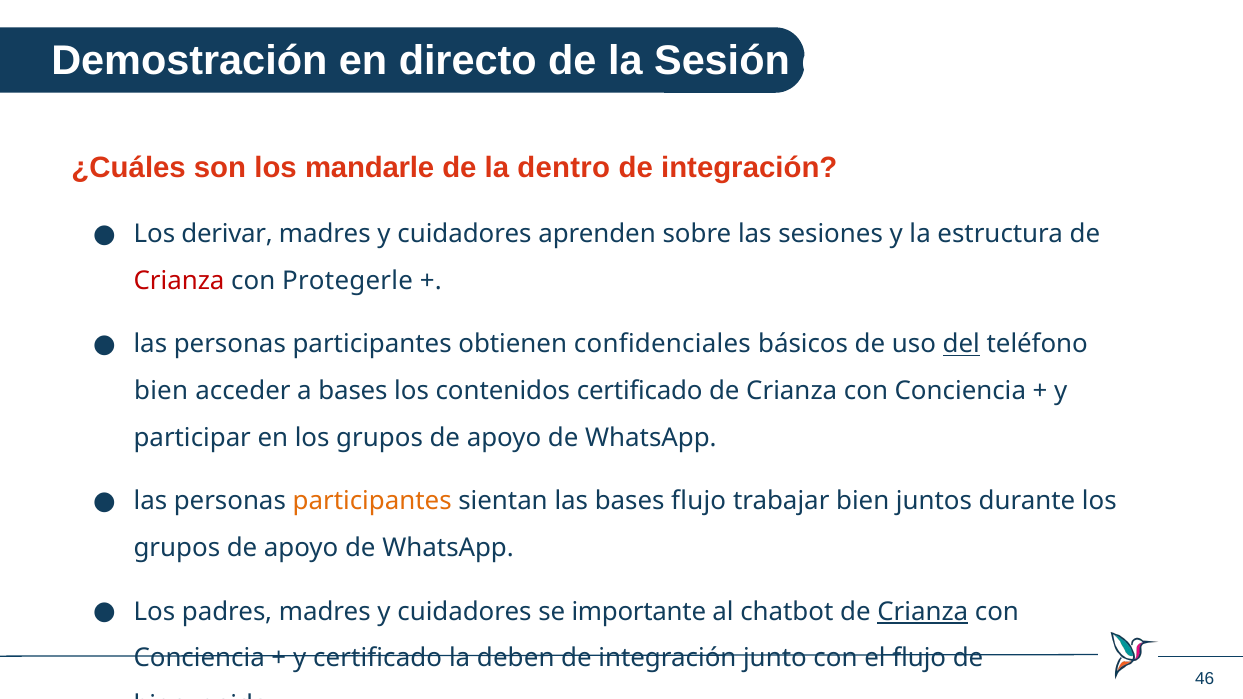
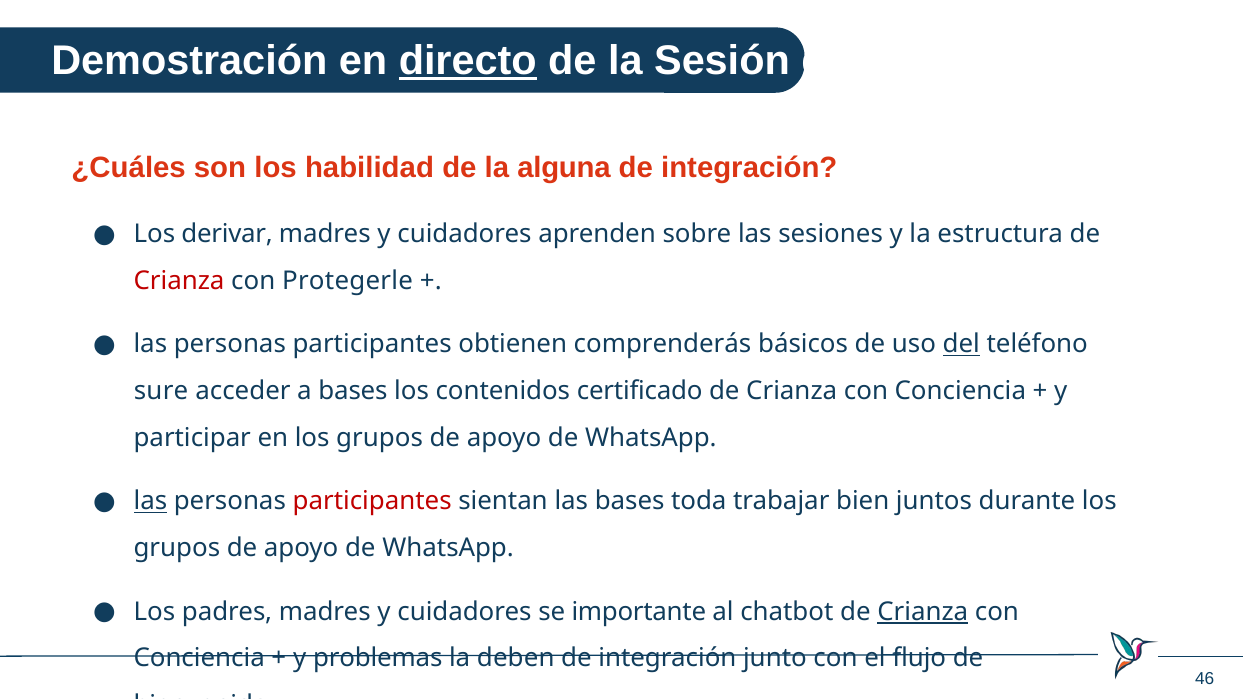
directo underline: none -> present (468, 61)
mandarle: mandarle -> habilidad (369, 168)
dentro: dentro -> alguna (564, 168)
confidenciales: confidenciales -> comprenderás (663, 344)
bien: bien -> sure (161, 391)
las underline: none -> present (150, 501)
participantes colour: orange -> red (372, 501)
bases flujo: flujo -> toda (699, 501)
y certificado: certificado -> problemas (378, 659)
